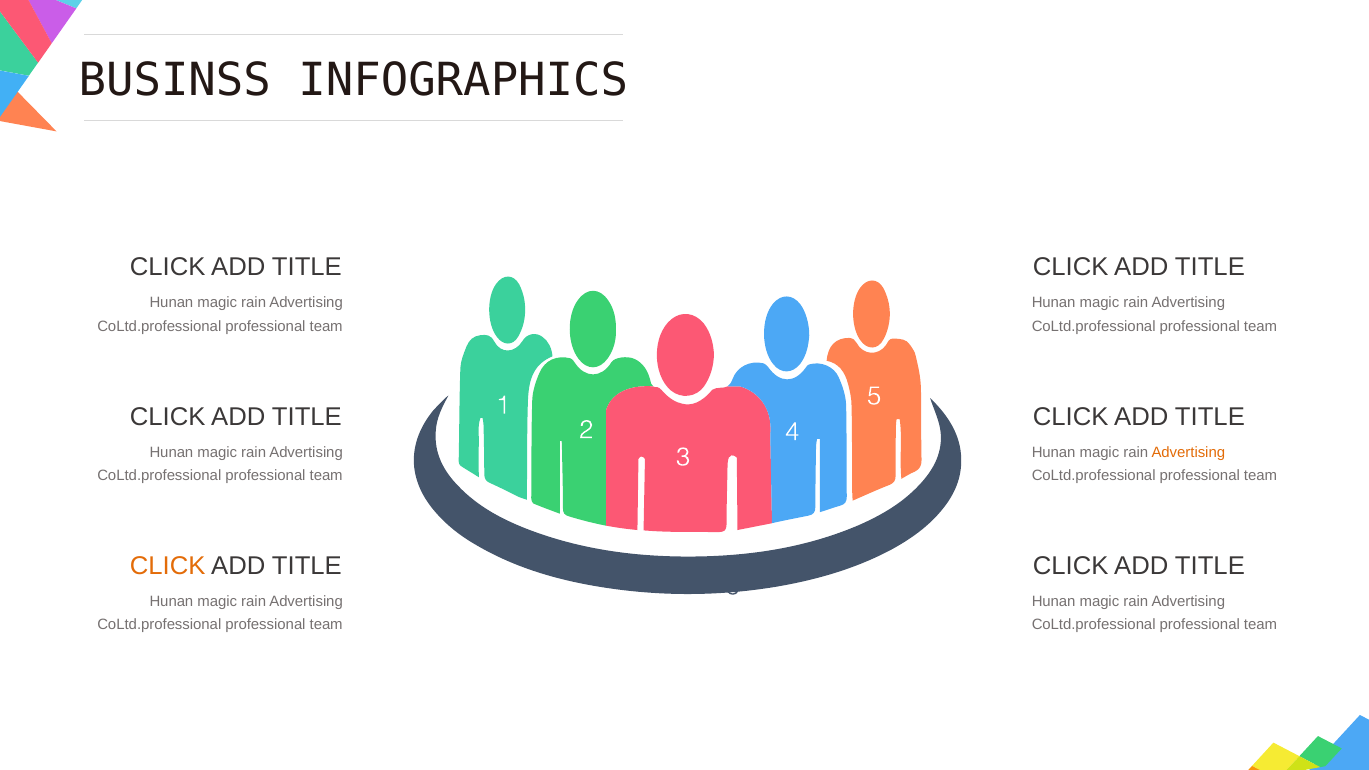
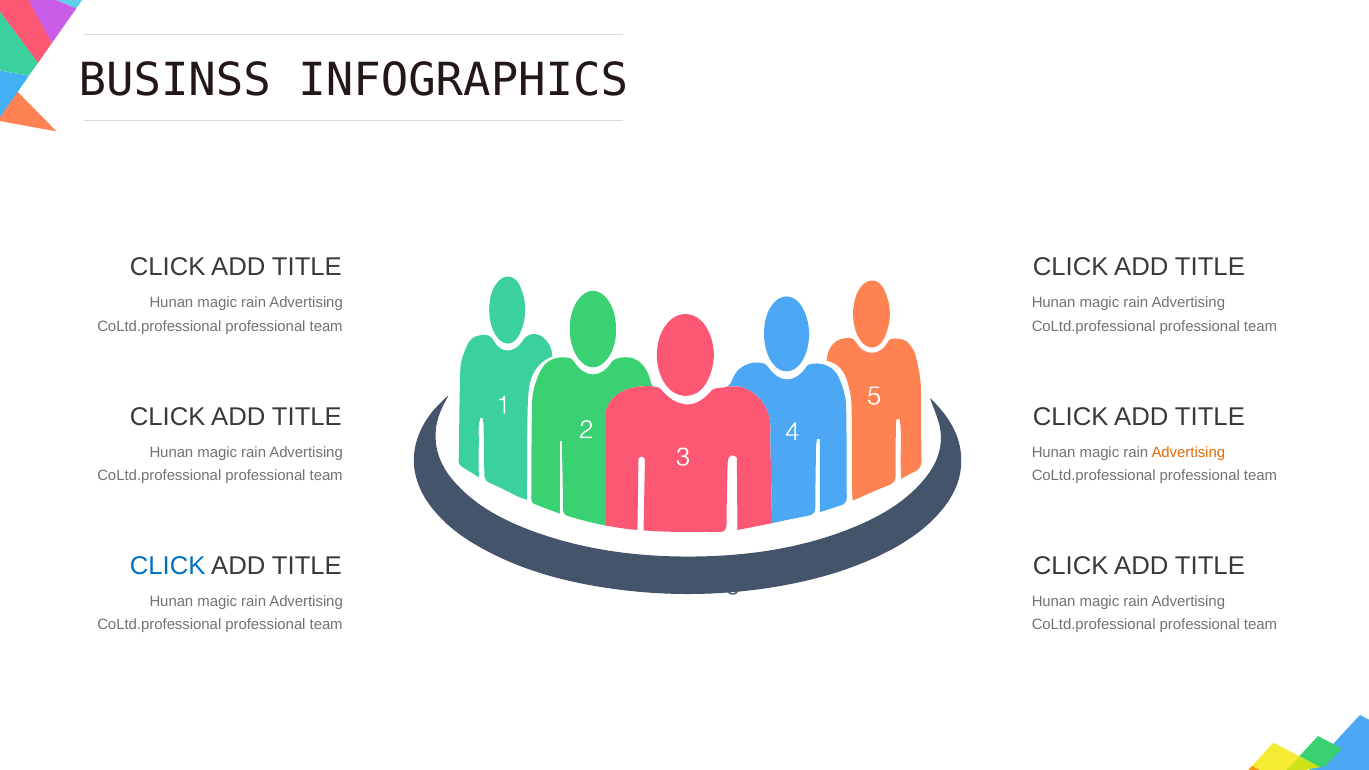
CLICK colour: orange -> blue (168, 566)
